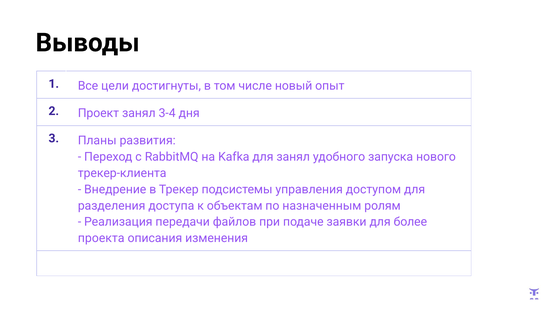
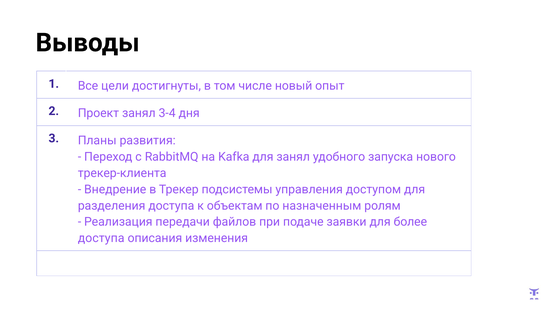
проекта: проекта -> доступа (101, 238)
